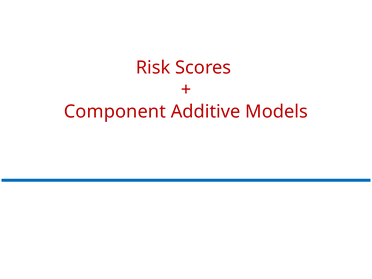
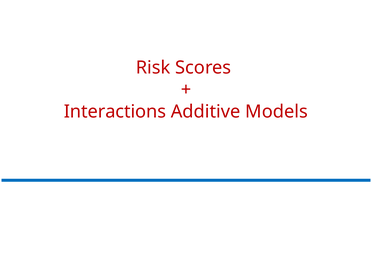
Component: Component -> Interactions (115, 111)
